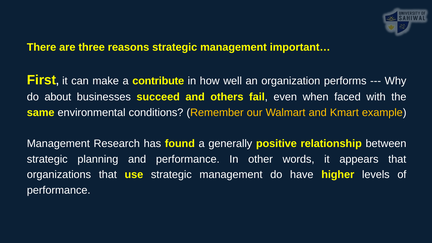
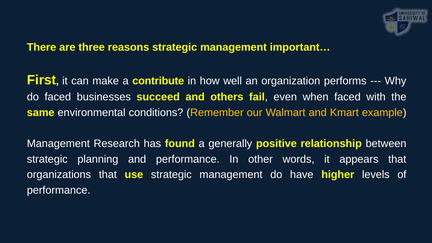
do about: about -> faced (58, 97)
